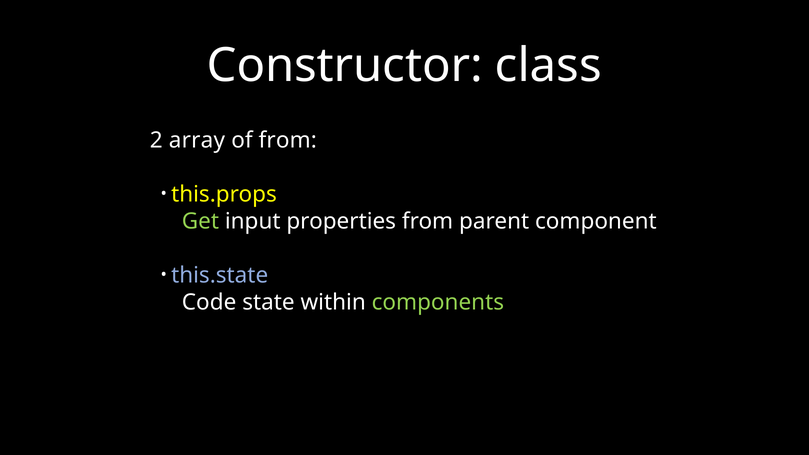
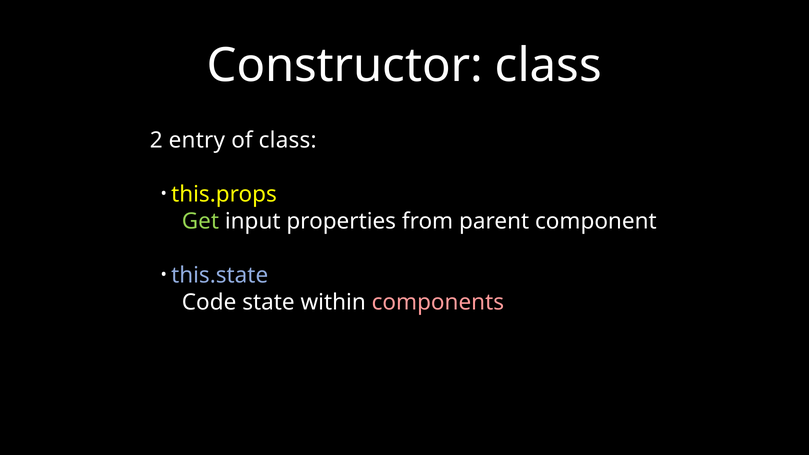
array: array -> entry (197, 140)
of from: from -> class (288, 140)
components colour: light green -> pink (438, 302)
